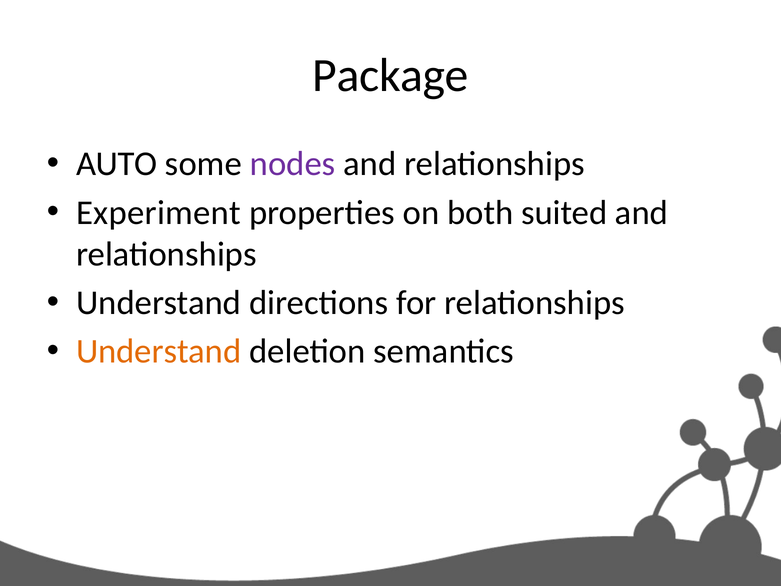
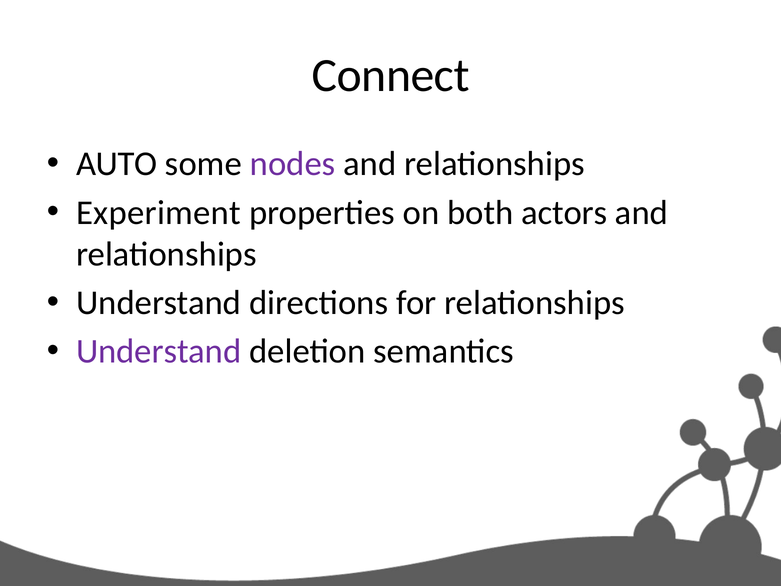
Package: Package -> Connect (391, 76)
suited: suited -> actors (564, 212)
Understand colour: orange -> purple (159, 351)
